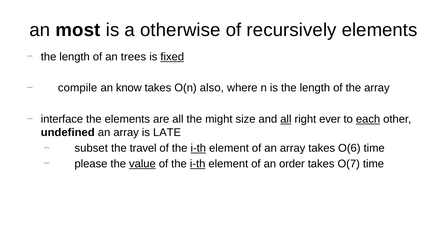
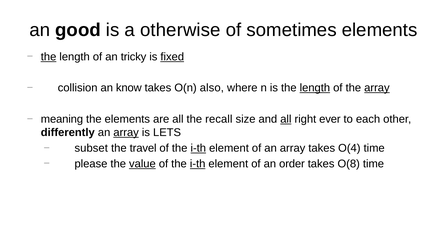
most: most -> good (78, 30)
recursively: recursively -> sometimes (292, 30)
the underline: none -> present (49, 57)
trees: trees -> tricky (134, 57)
compile: compile -> collision (78, 88)
length underline: none -> present (315, 88)
array underline: none -> present (377, 88)
interface: interface -> meaning (62, 119)
might: might -> recall (219, 119)
each underline: present -> none (368, 119)
undefined: undefined -> differently (68, 133)
array underline: none -> present (126, 133)
LATE: LATE -> LETS (167, 133)
O(6: O(6 -> O(4 (349, 148)
O(7: O(7 -> O(8 (349, 164)
